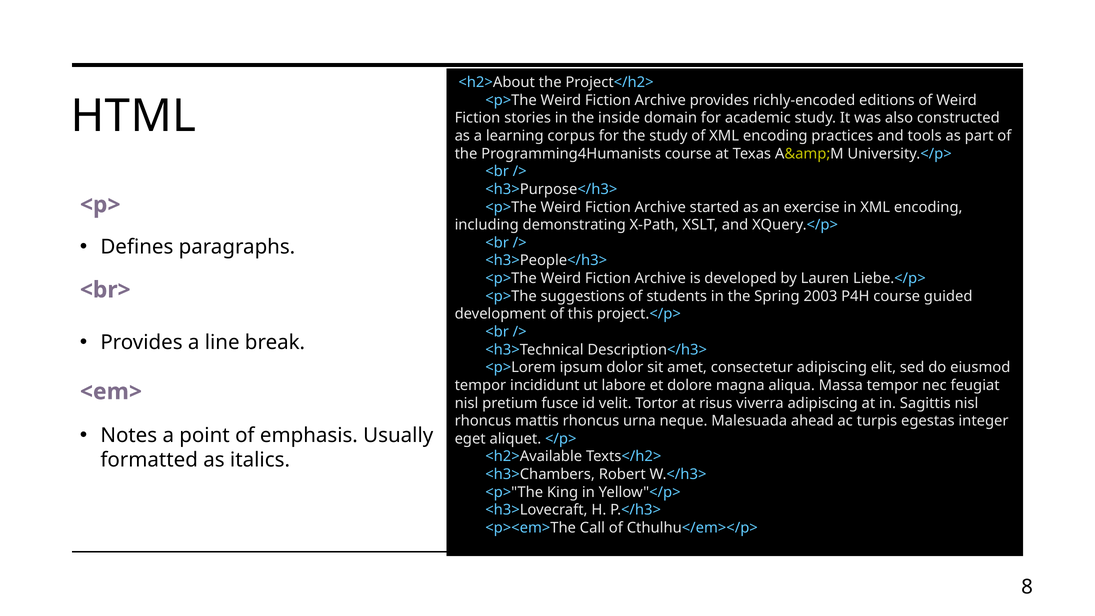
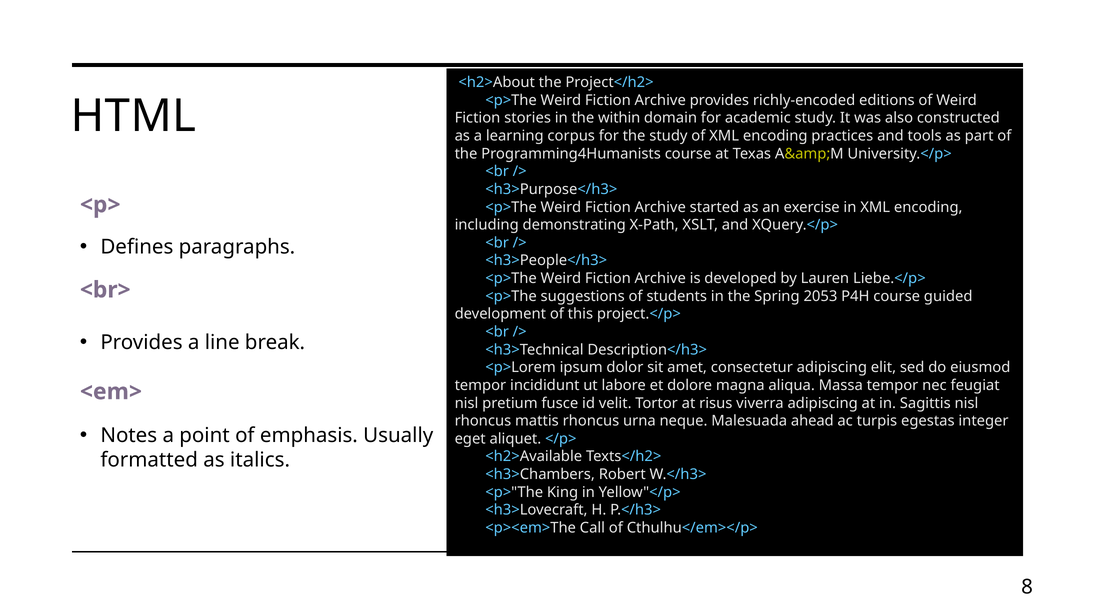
inside: inside -> within (619, 118)
2003: 2003 -> 2053 (820, 296)
